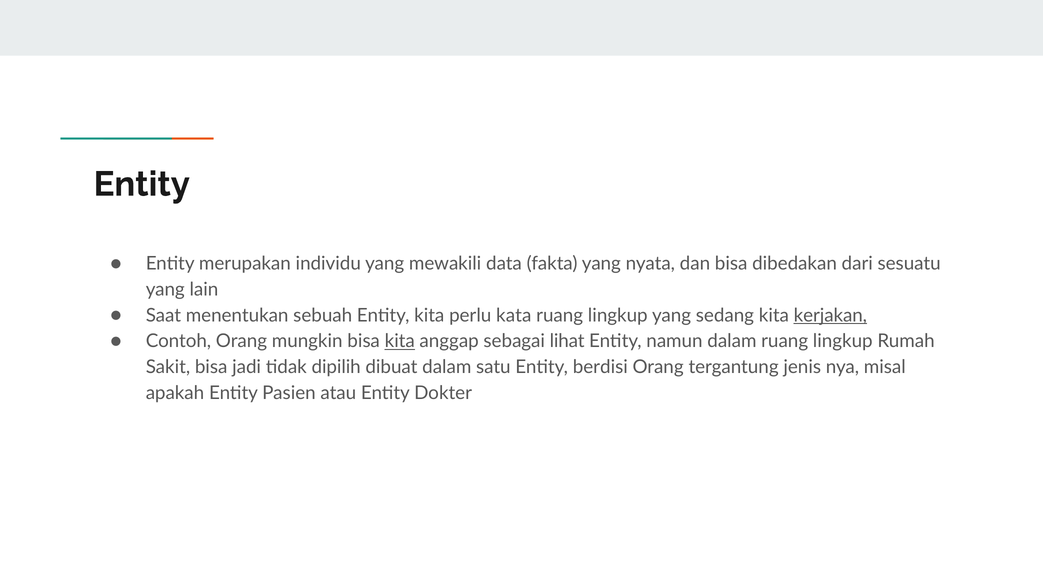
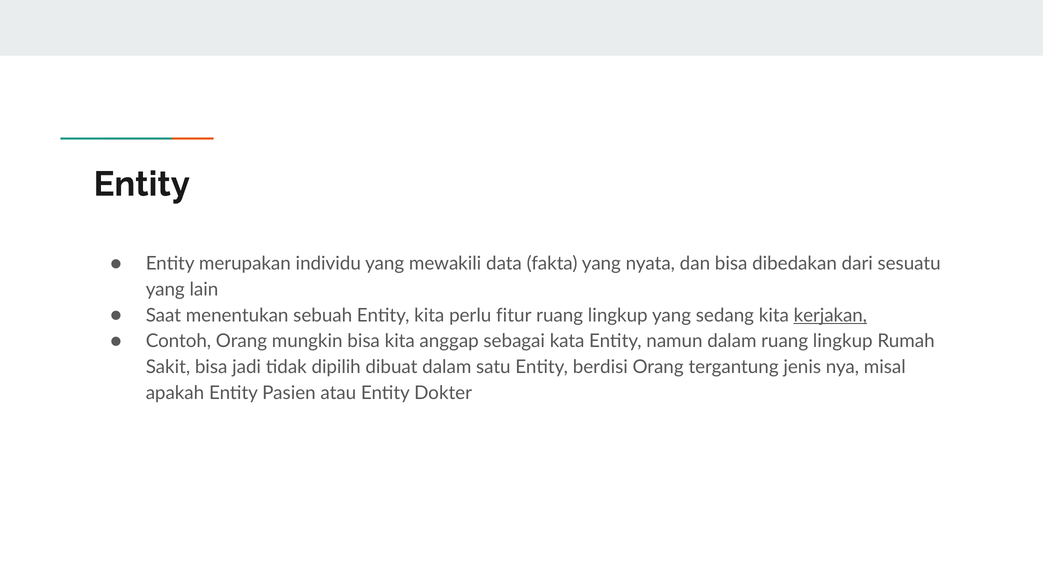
kata: kata -> fitur (514, 315)
kita underline: present -> none (400, 341)
lihat: lihat -> kata (567, 341)
